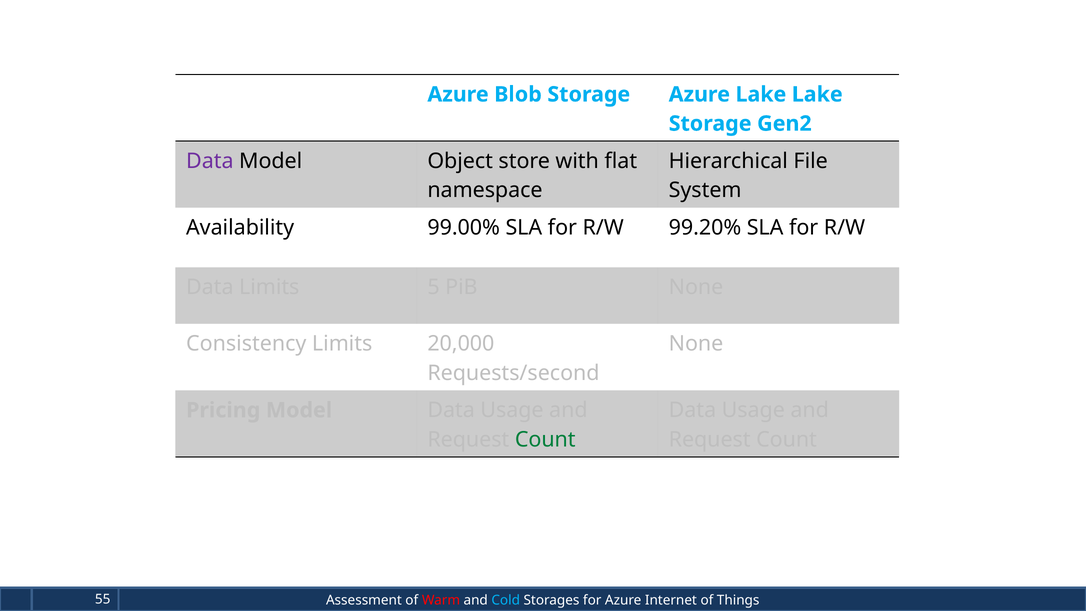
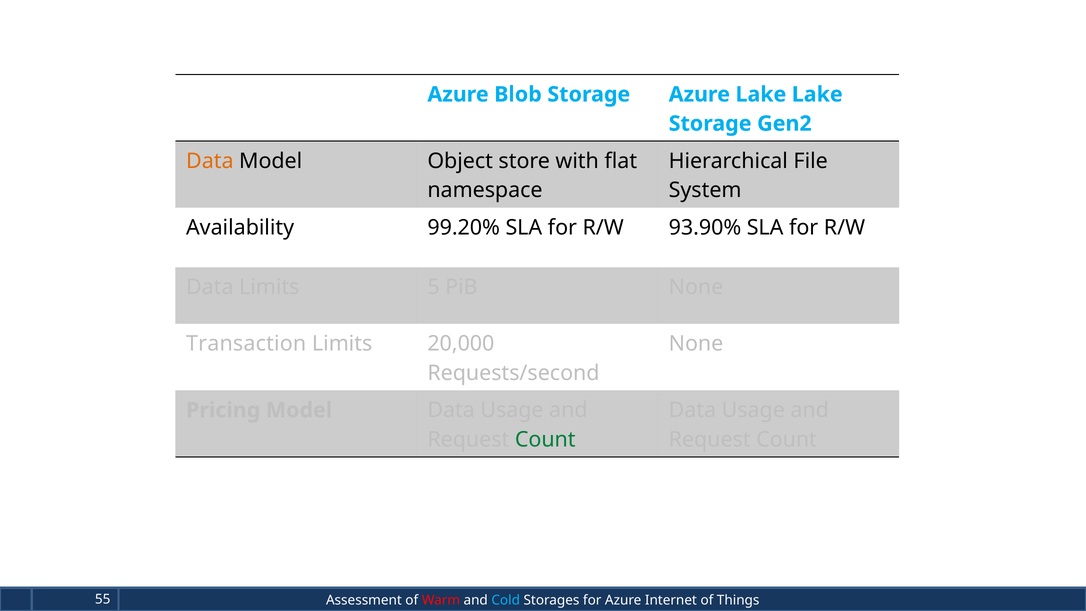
Data colour: purple -> orange (210, 161)
99.00%: 99.00% -> 99.20% (464, 228)
99.20%: 99.20% -> 93.90% (705, 228)
Consistency: Consistency -> Transaction (246, 344)
